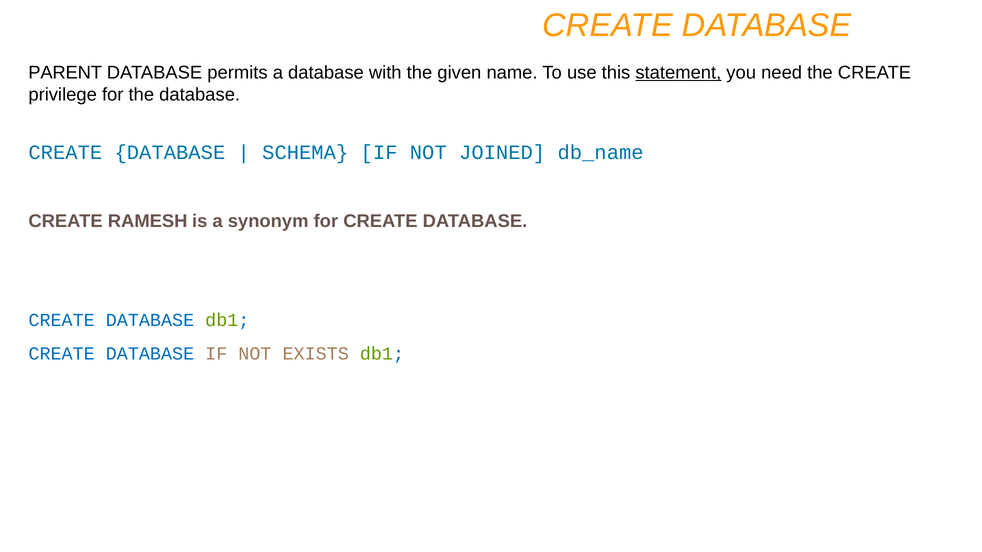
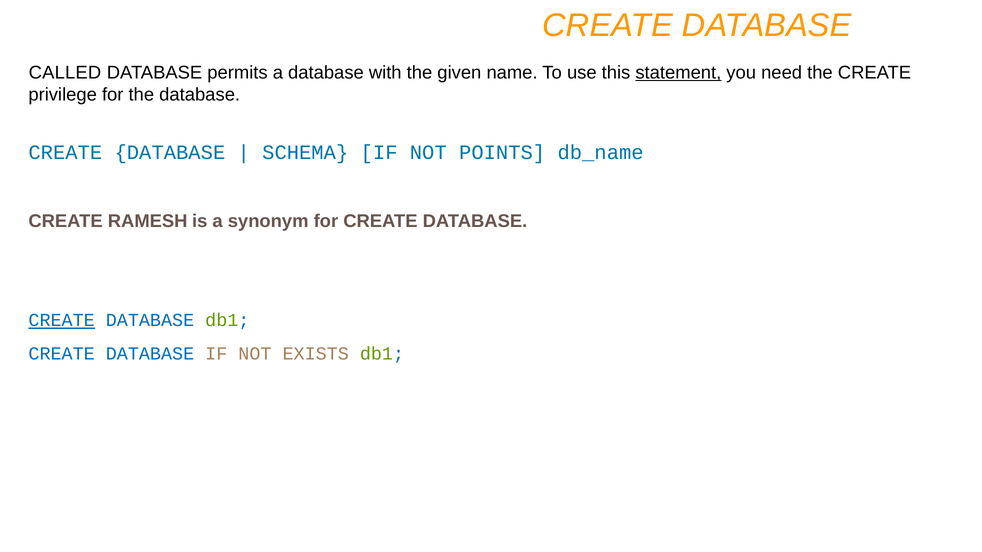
PARENT: PARENT -> CALLED (65, 73)
JOINED: JOINED -> POINTS (502, 153)
CREATE underline: none -> present (62, 321)
